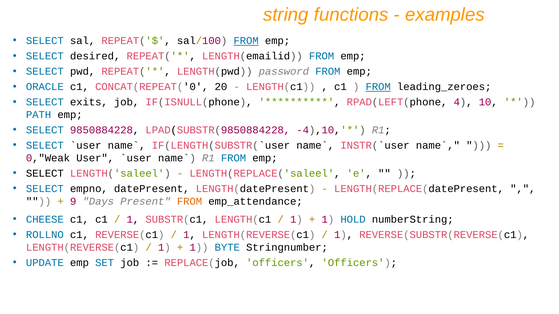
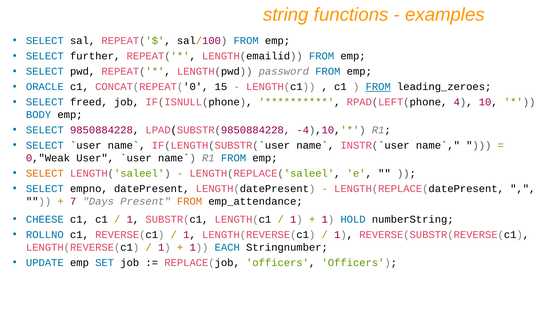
FROM underline: present -> none (246, 41)
desired: desired -> further (95, 56)
20: 20 -> 15 (221, 87)
exits: exits -> freed (89, 102)
PATH: PATH -> BODY (39, 115)
SELECT colour: black -> orange (45, 174)
9: 9 -> 7 (73, 201)
BYTE: BYTE -> EACH (227, 248)
